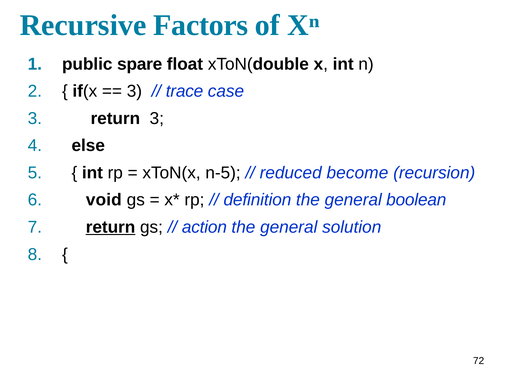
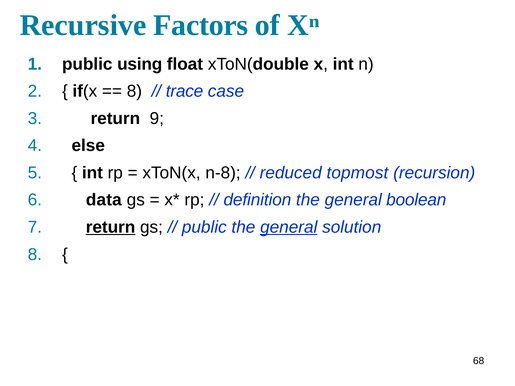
spare: spare -> using (140, 64)
3: 3 -> 8 (134, 91)
return 3: 3 -> 9 (157, 119)
n-5: n-5 -> n-8 (223, 173)
become: become -> topmost (357, 173)
void: void -> data (104, 200)
action: action -> public (204, 227)
general underline: none -> present (289, 227)
72: 72 -> 68 (479, 361)
